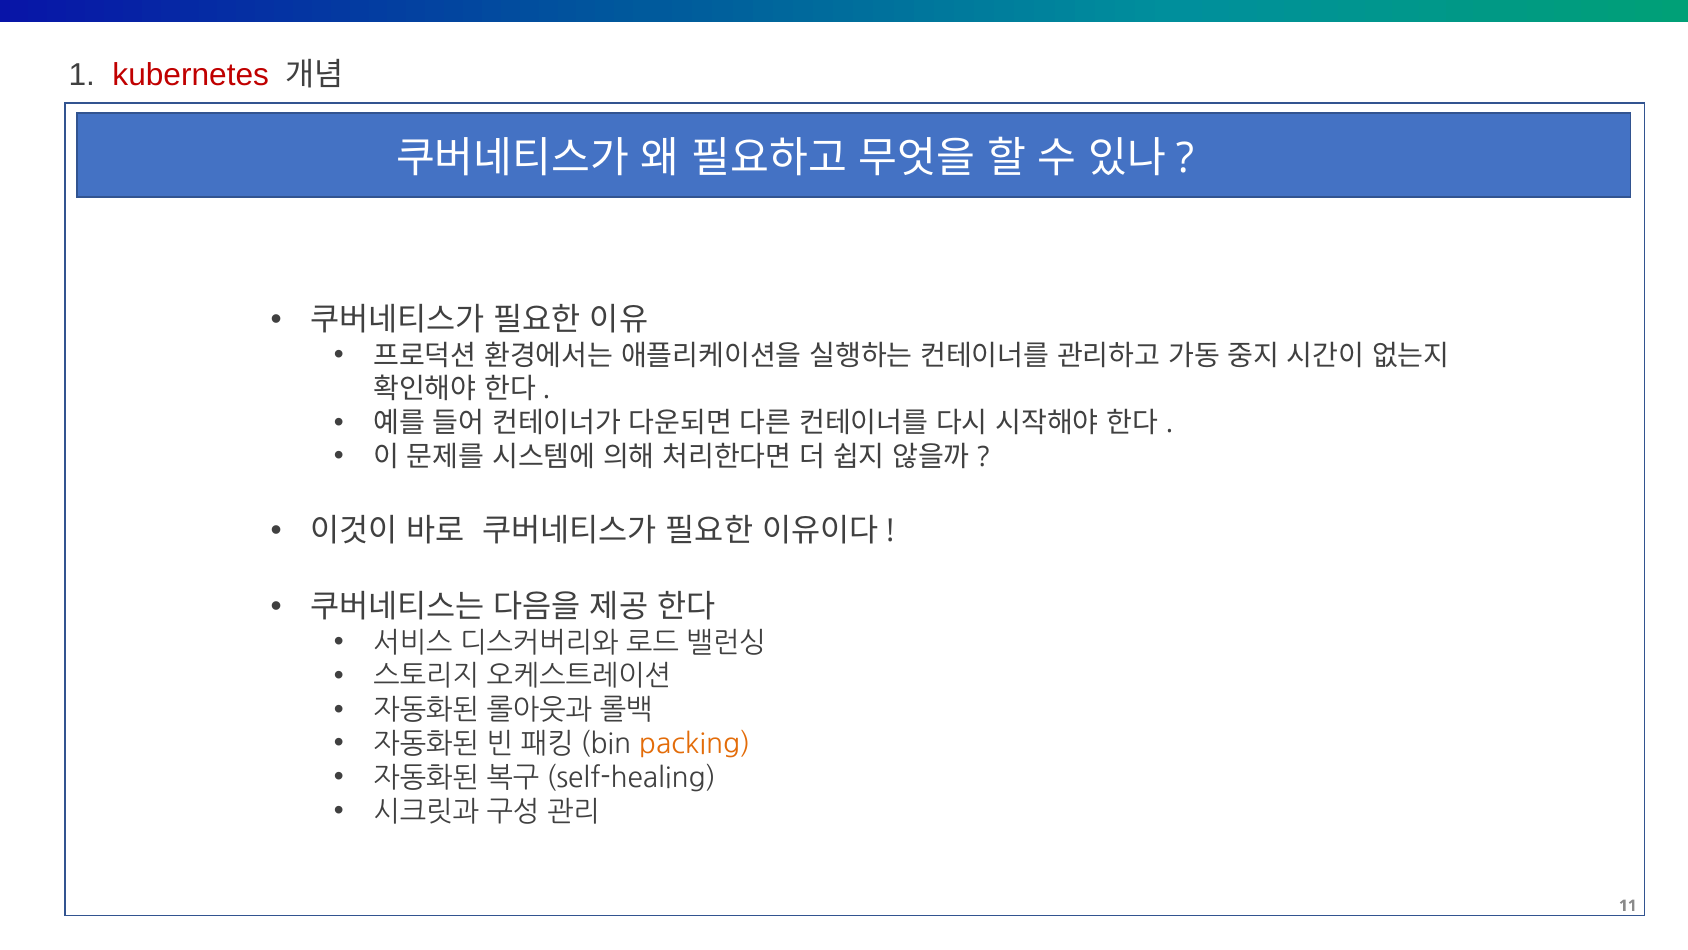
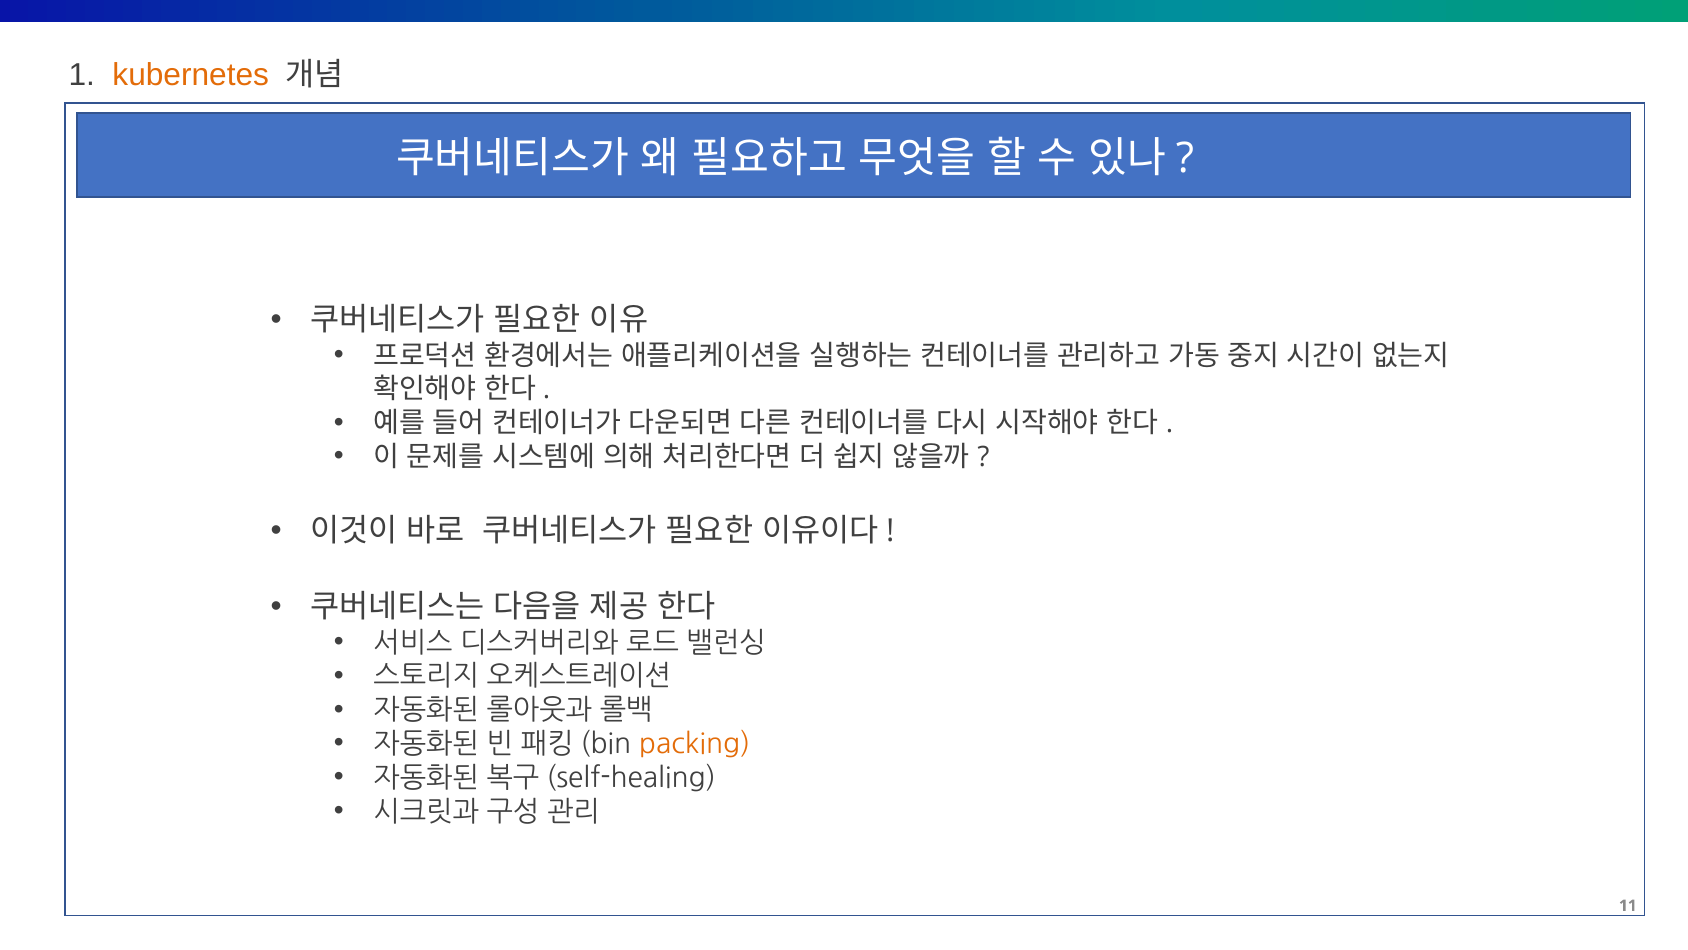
kubernetes colour: red -> orange (191, 75)
